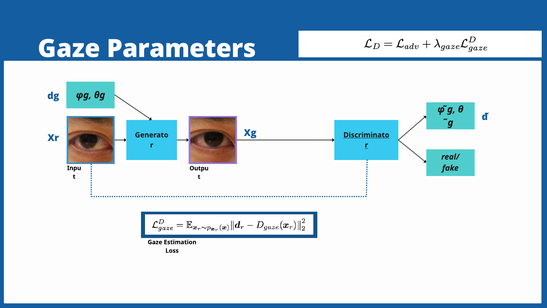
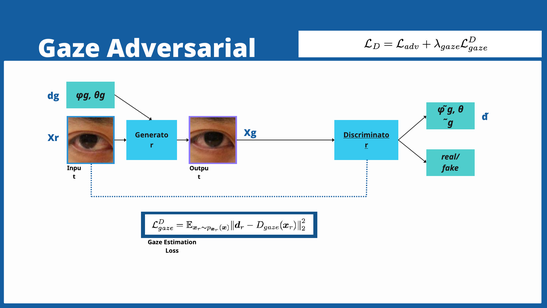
Parameters: Parameters -> Adversarial (181, 49)
